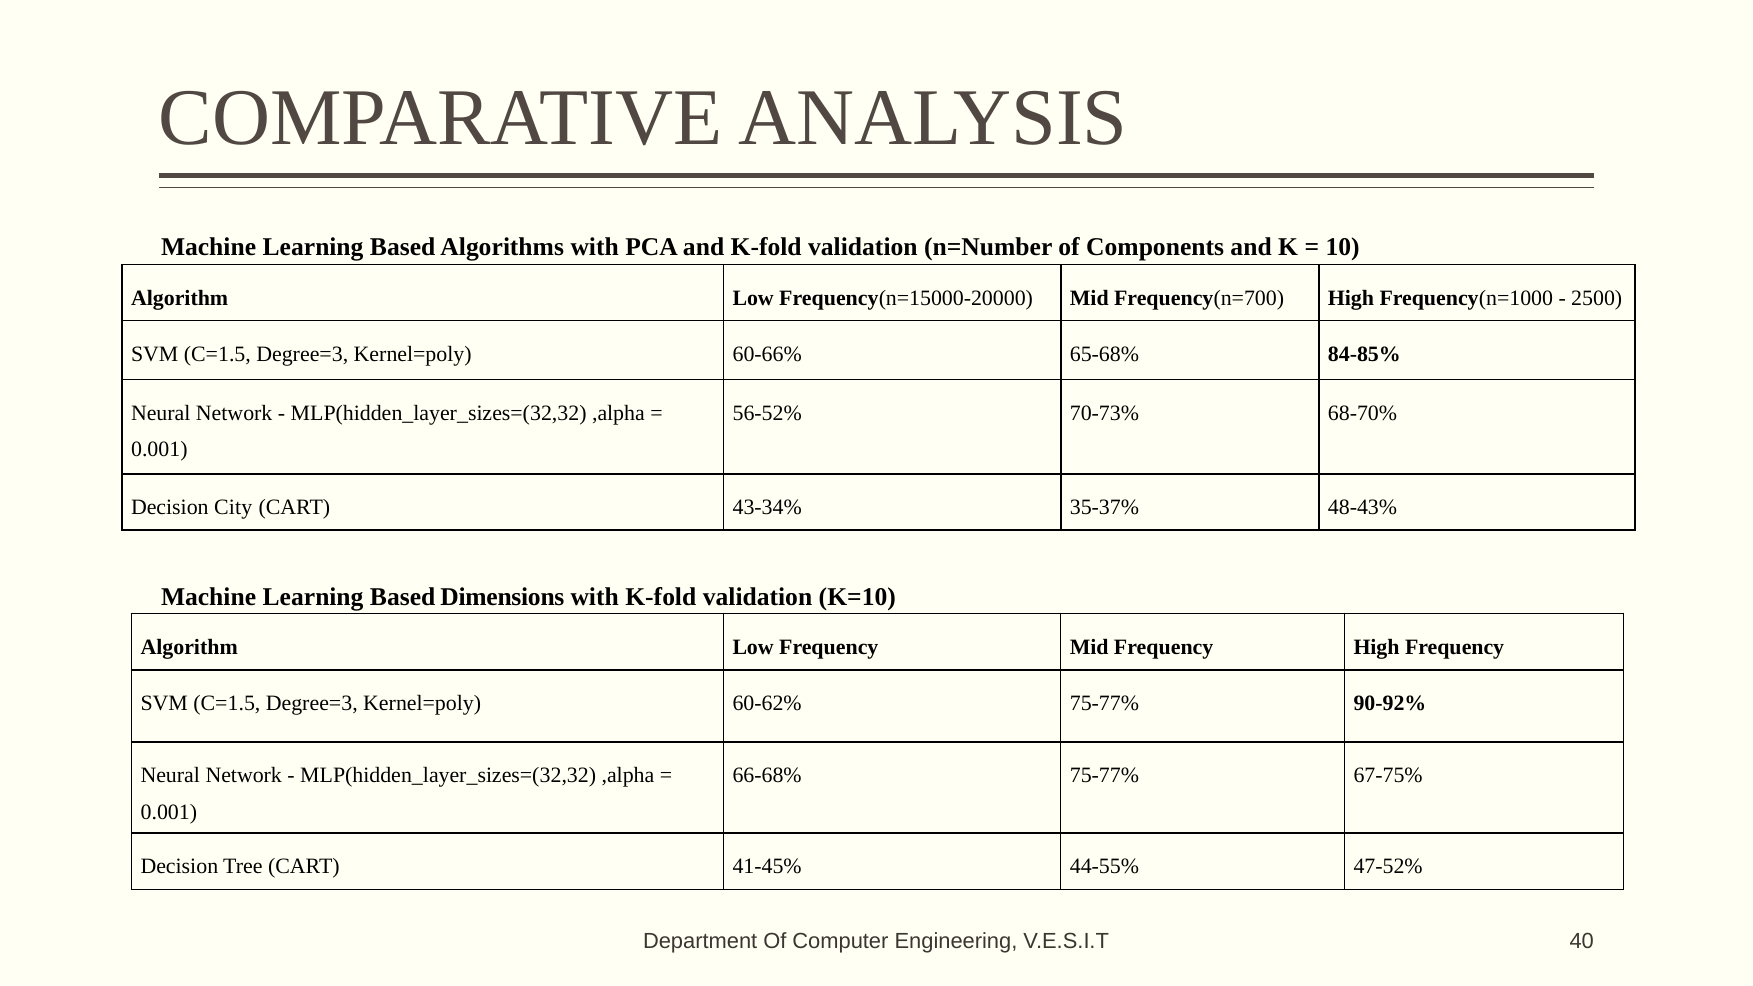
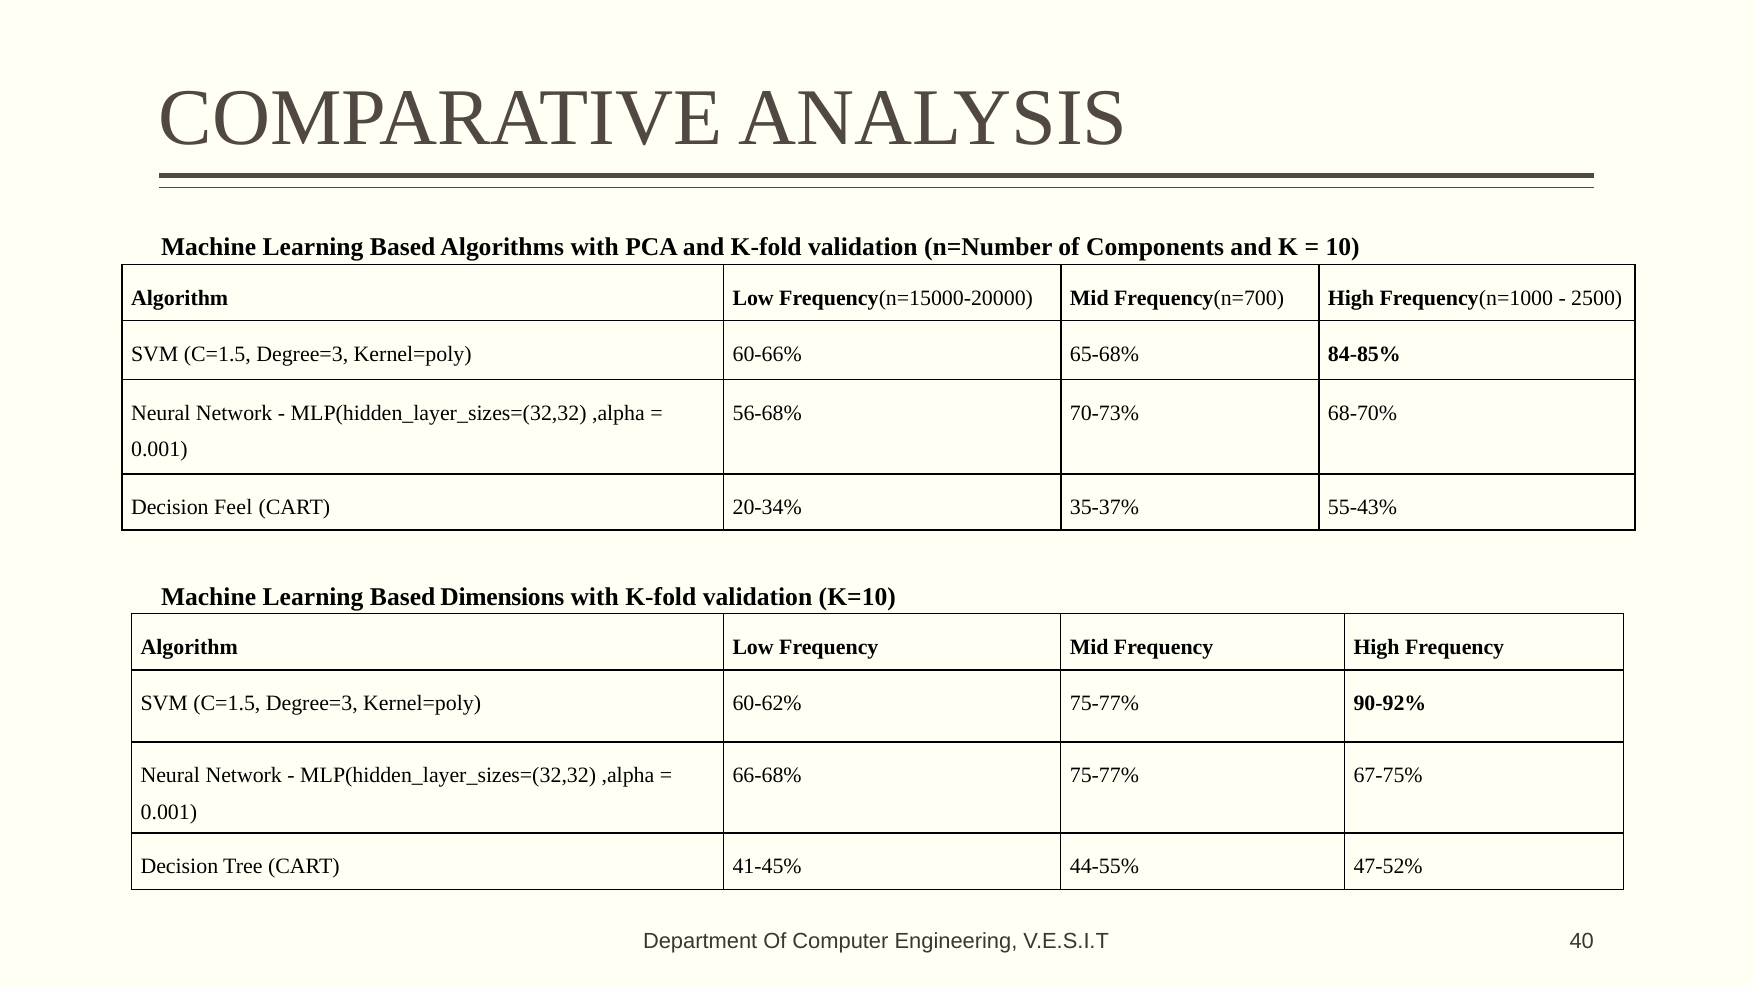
56-52%: 56-52% -> 56-68% (767, 413)
City: City -> Feel (233, 507)
43-34%: 43-34% -> 20-34% (767, 507)
48-43%: 48-43% -> 55-43% (1363, 507)
